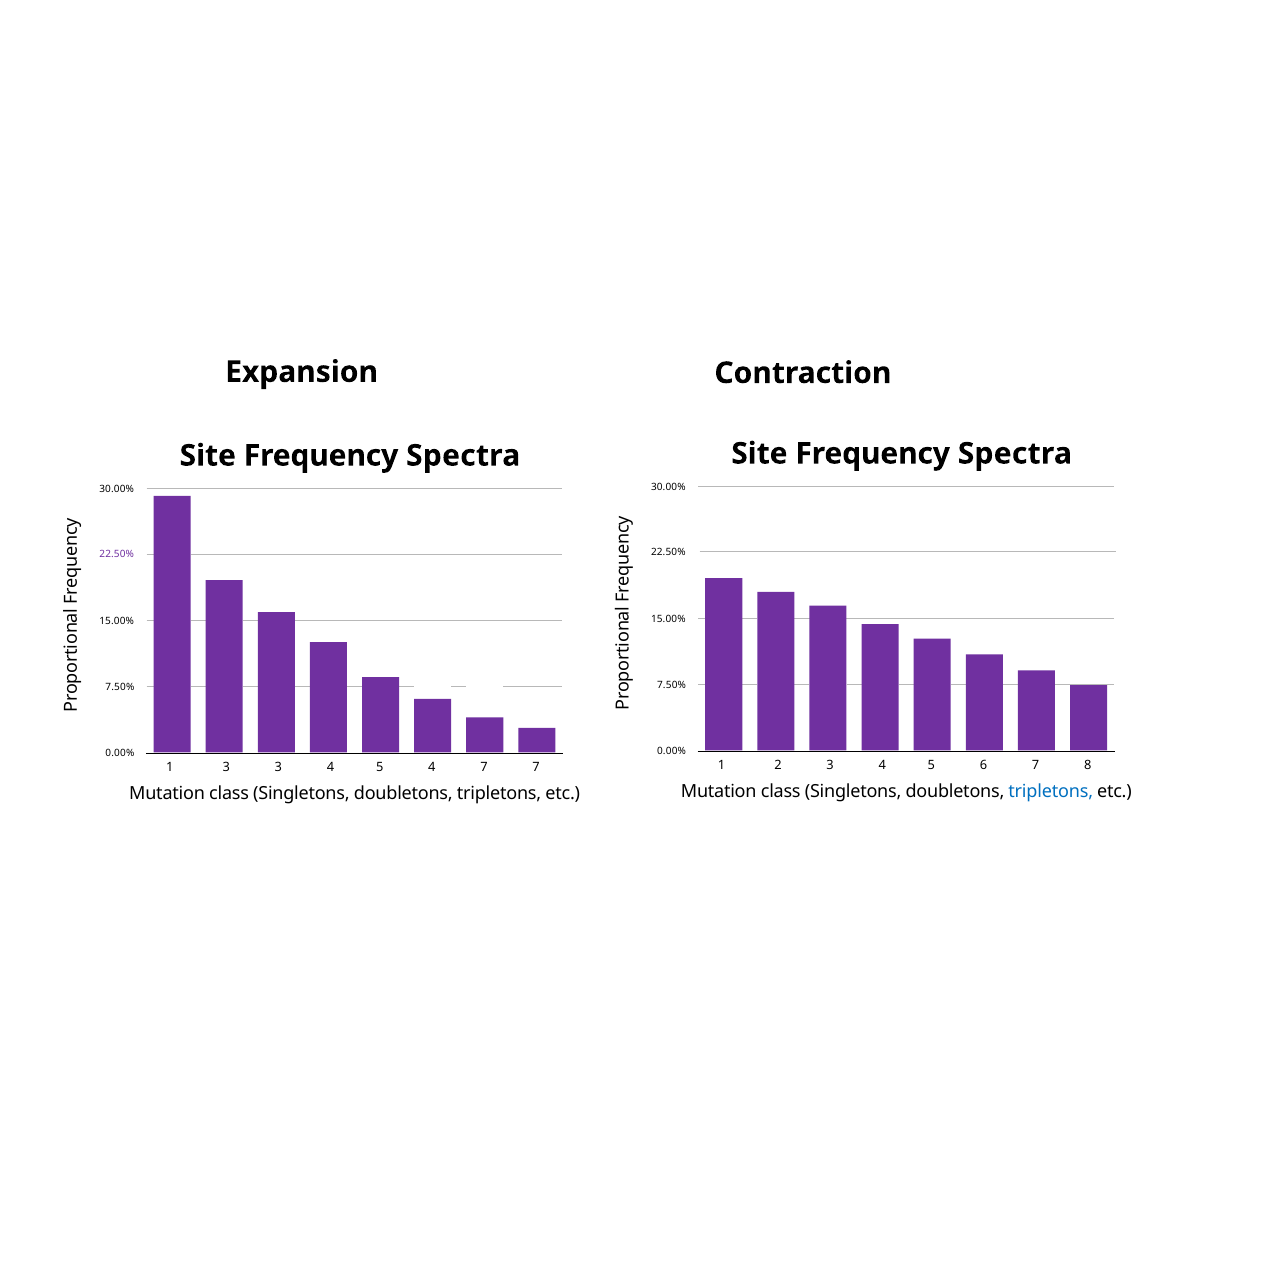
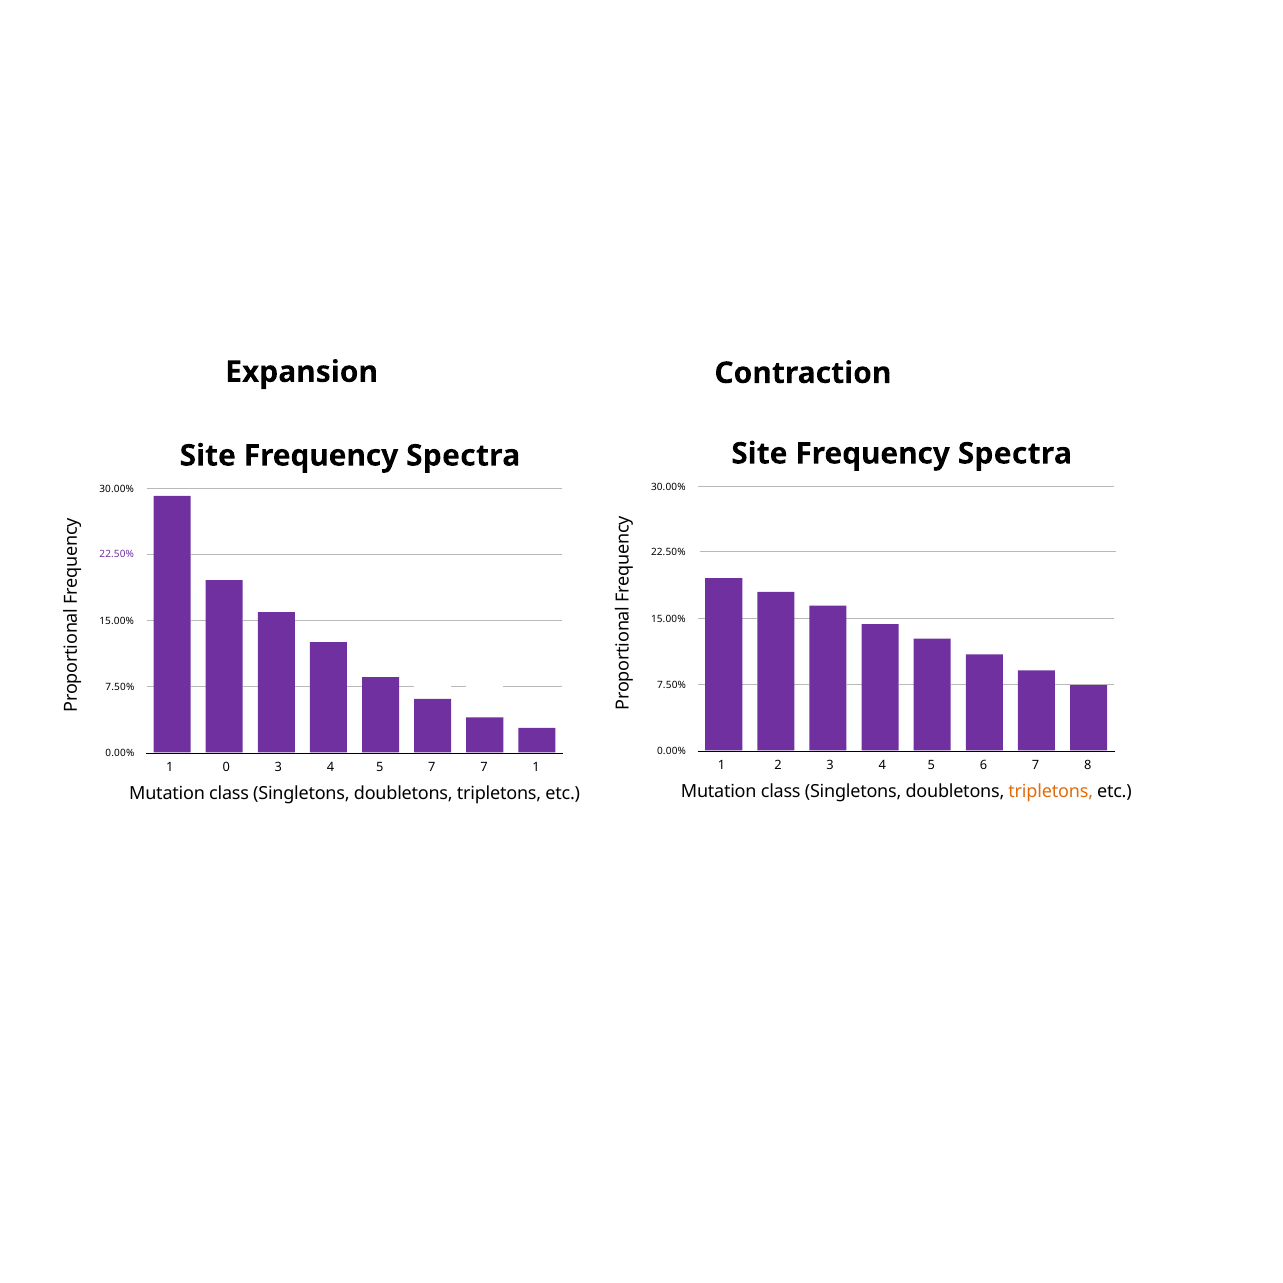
1 3: 3 -> 0 (226, 767)
5 4: 4 -> 7 (432, 767)
7 7: 7 -> 1 (536, 767)
tripletons colour: blue -> orange (1051, 792)
